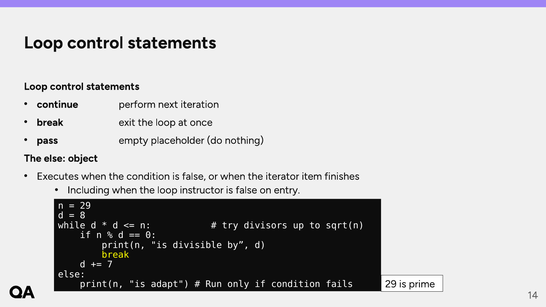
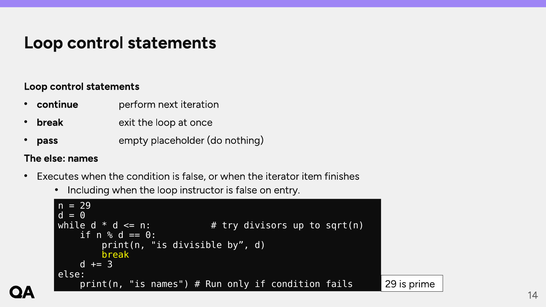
else object: object -> names (83, 158)
8: 8 -> 0 (83, 216)
7: 7 -> 3 (110, 265)
is adapt: adapt -> names (170, 284)
